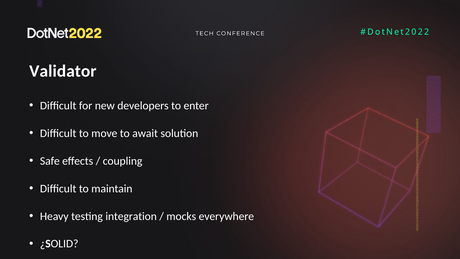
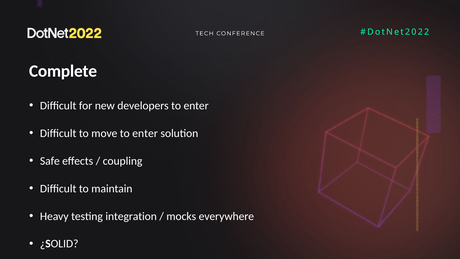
Validator: Validator -> Complete (63, 71)
move to await: await -> enter (145, 133)
